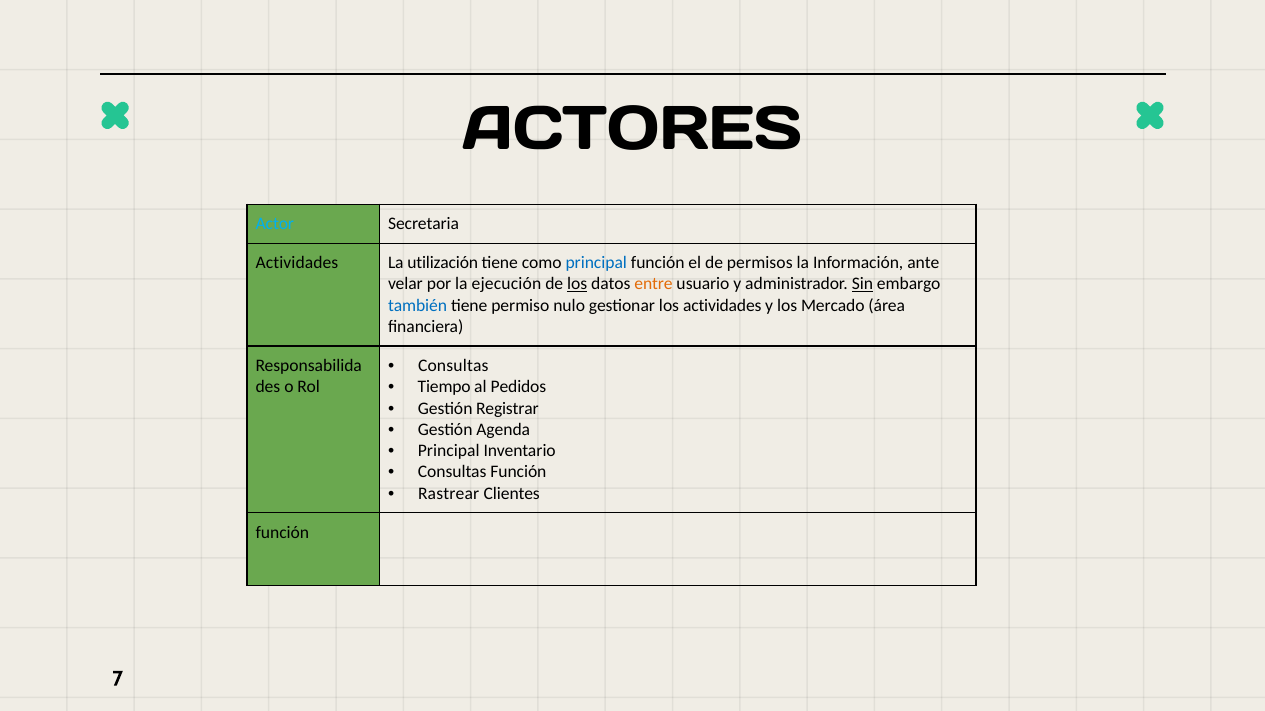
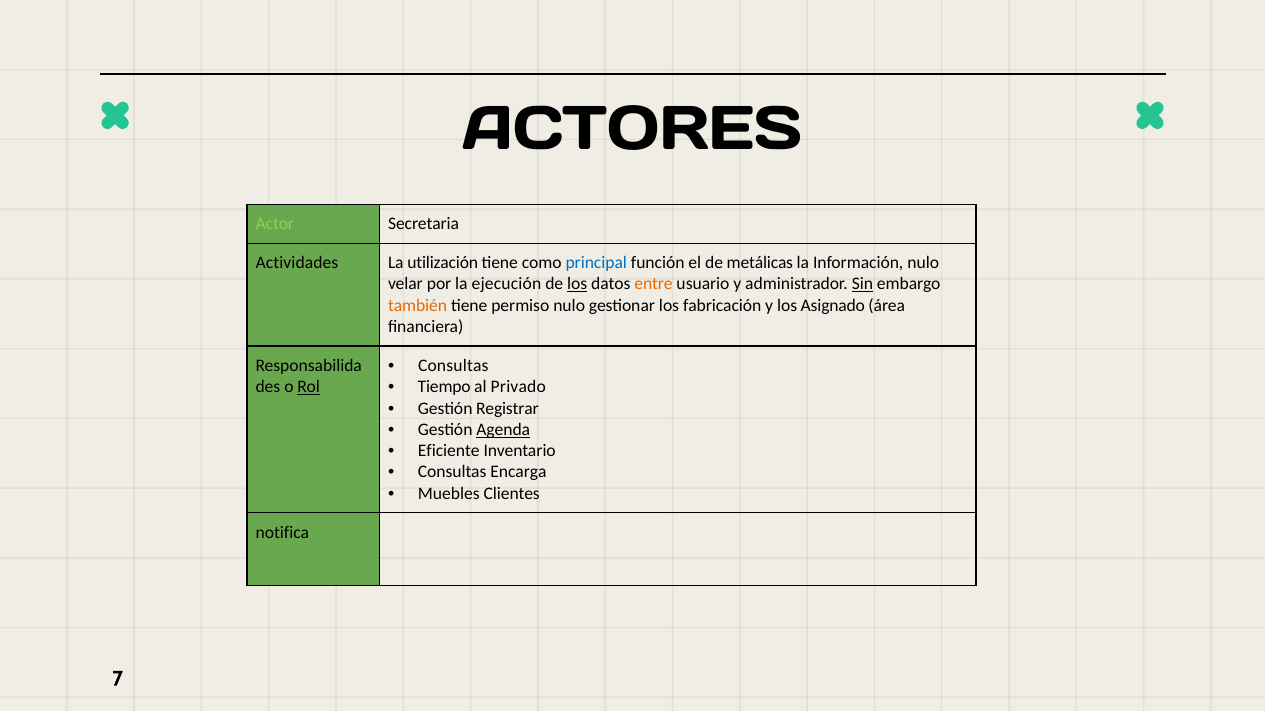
Actor colour: light blue -> light green (275, 224)
permisos: permisos -> metálicas (760, 263)
Información ante: ante -> nulo (923, 263)
también colour: blue -> orange (418, 306)
los actividades: actividades -> fabricación (722, 306)
Mercado: Mercado -> Asignado (833, 306)
Pedidos: Pedidos -> Privado (518, 387)
Rol underline: none -> present (309, 387)
Agenda underline: none -> present (503, 430)
Principal: Principal -> Eficiente (449, 451)
Consultas Función: Función -> Encarga (518, 473)
Rastrear: Rastrear -> Muebles (449, 494)
función: función -> notifica (282, 533)
